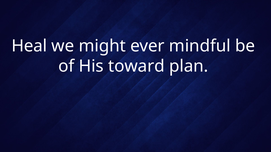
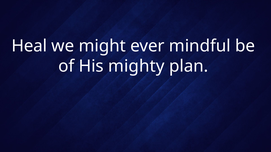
toward: toward -> mighty (136, 66)
